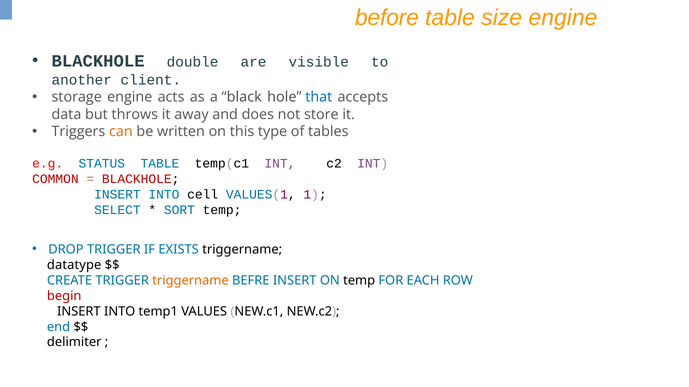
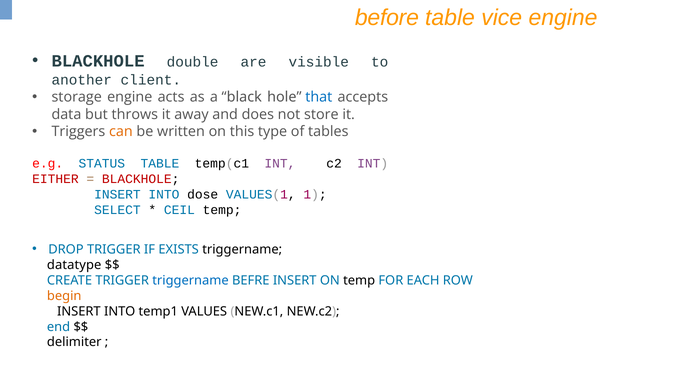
size: size -> vice (502, 18)
COMMON: COMMON -> EITHER (55, 179)
cell: cell -> dose (203, 195)
SORT: SORT -> CEIL (179, 210)
triggername colour: orange -> blue (190, 281)
begin colour: red -> orange (64, 296)
